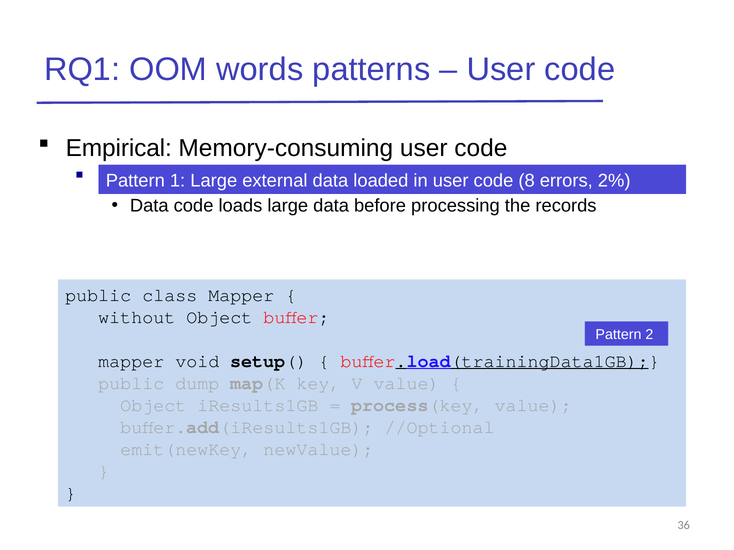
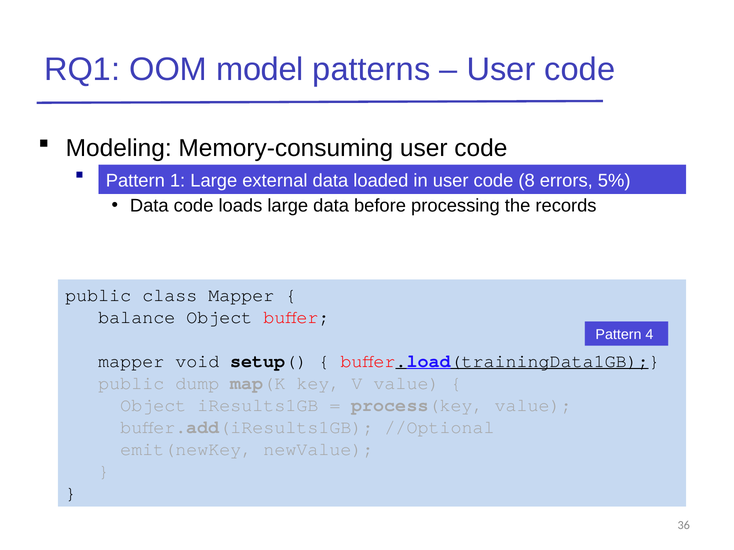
words: words -> model (260, 69)
Empirical: Empirical -> Modeling (119, 149)
2%: 2% -> 5% (614, 181)
without: without -> balance (137, 318)
2: 2 -> 4 (649, 335)
